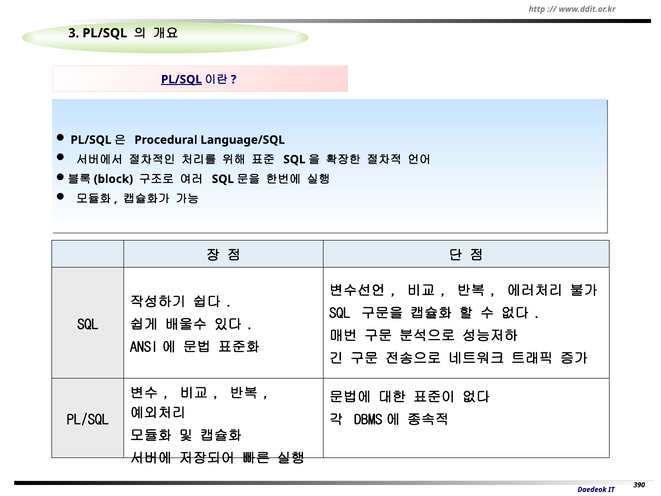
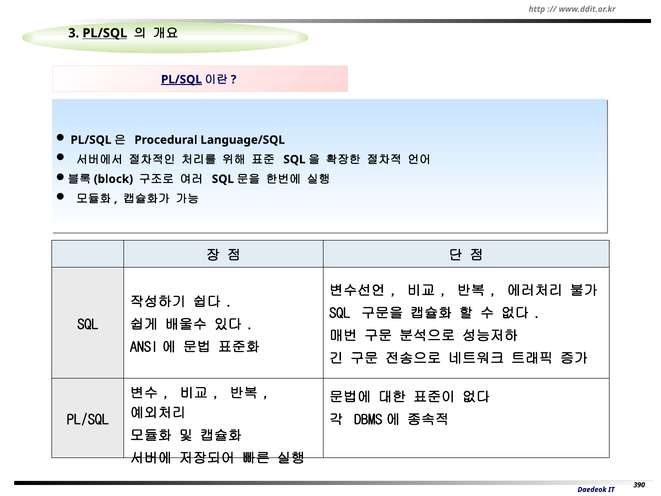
PL/SQL underline: none -> present (105, 33)
